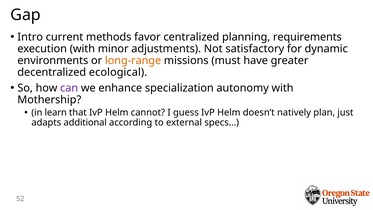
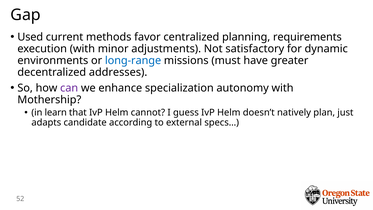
Intro: Intro -> Used (30, 37)
long-range colour: orange -> blue (133, 60)
ecological: ecological -> addresses (118, 72)
additional: additional -> candidate (85, 123)
